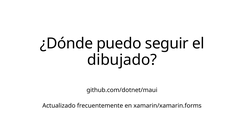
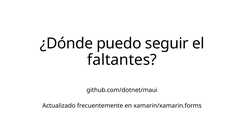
dibujado: dibujado -> faltantes (122, 60)
